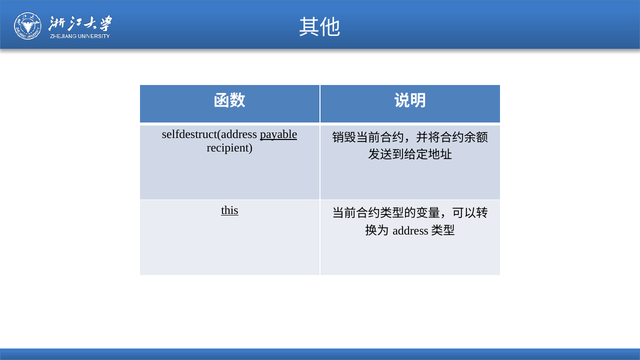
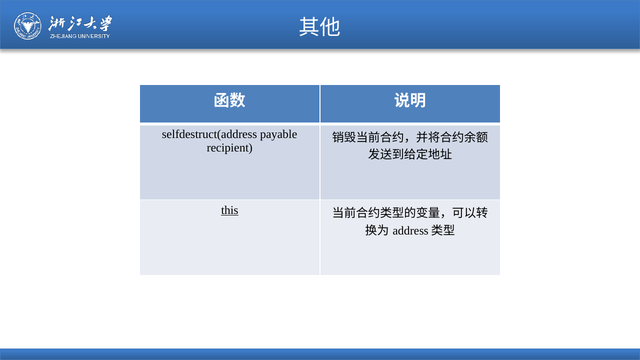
payable underline: present -> none (279, 134)
